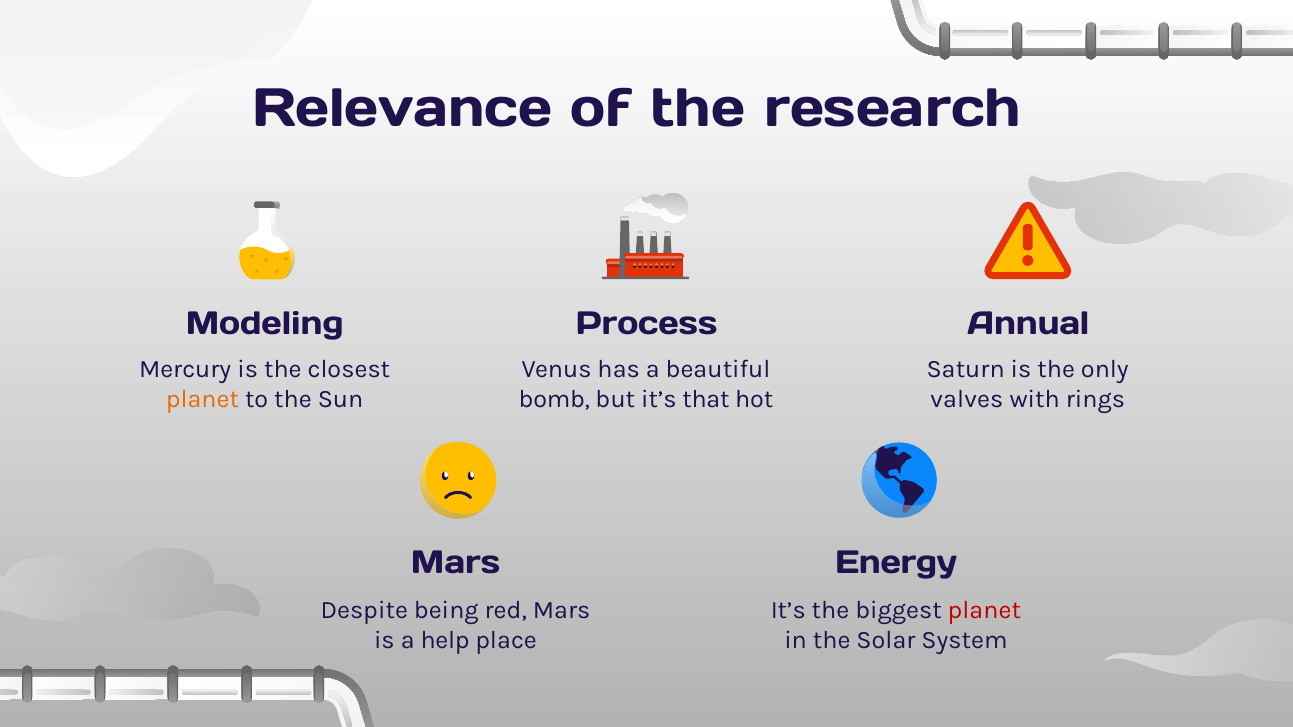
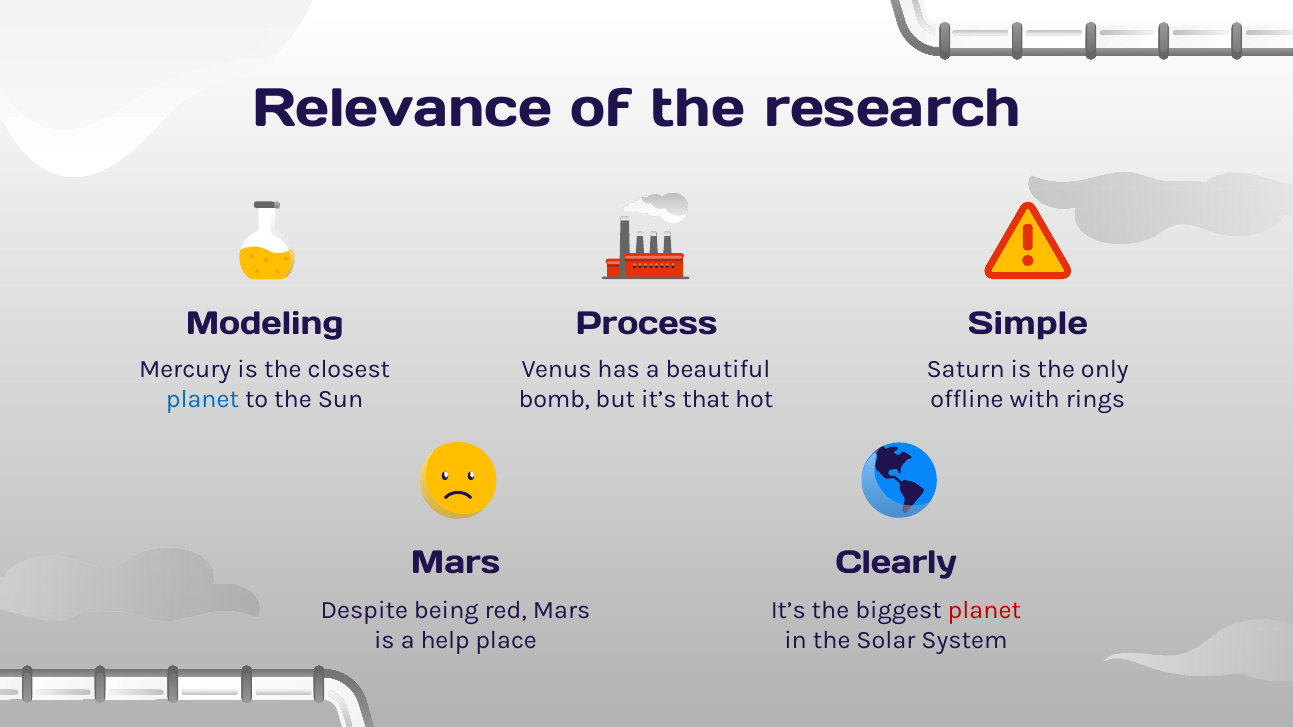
Annual: Annual -> Simple (1028, 324)
planet colour: orange -> blue (202, 399)
valves: valves -> offline (967, 399)
Energy: Energy -> Clearly (896, 563)
